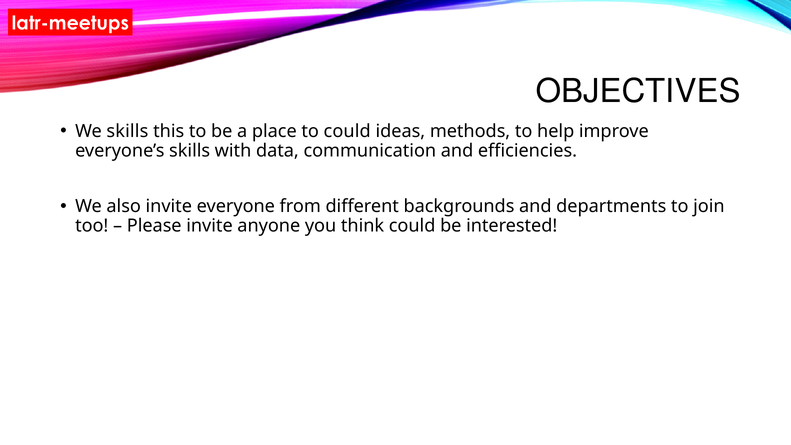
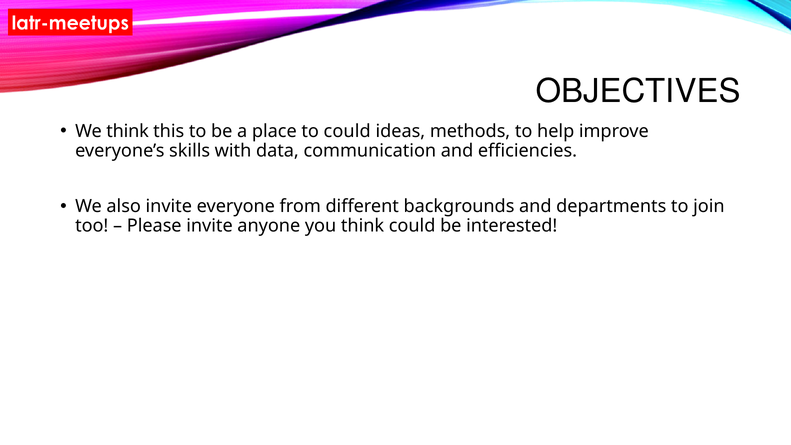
We skills: skills -> think (128, 131)
